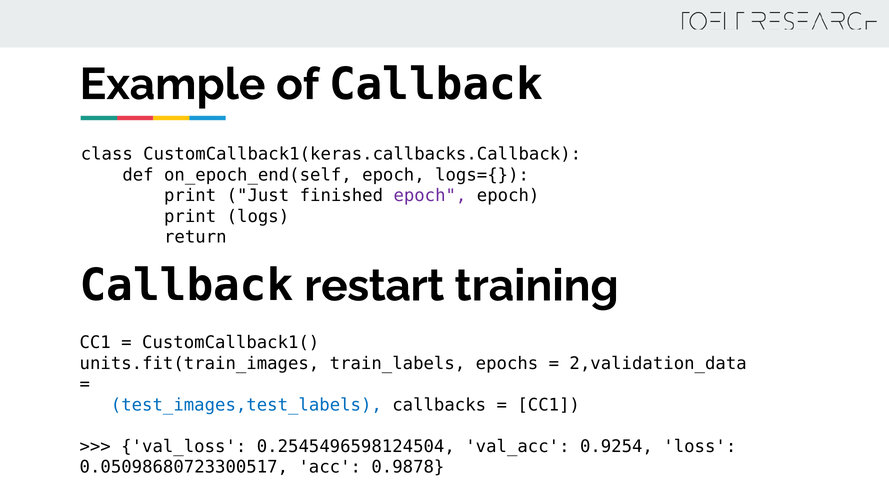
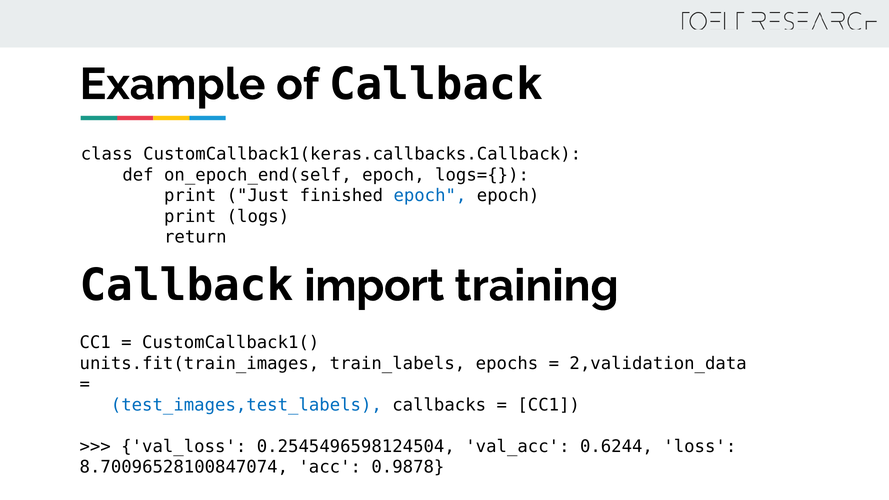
epoch colour: purple -> blue (430, 196)
restart: restart -> import (374, 286)
0.9254: 0.9254 -> 0.6244 (616, 446)
0.05098680723300517: 0.05098680723300517 -> 8.70096528100847074 (184, 467)
